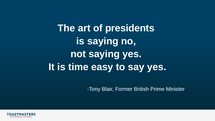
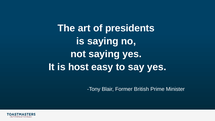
time: time -> host (78, 67)
